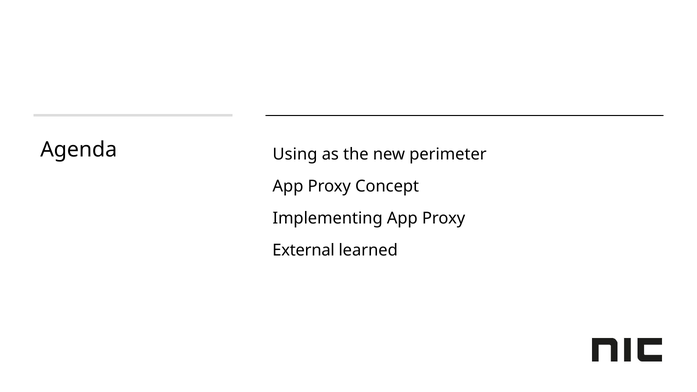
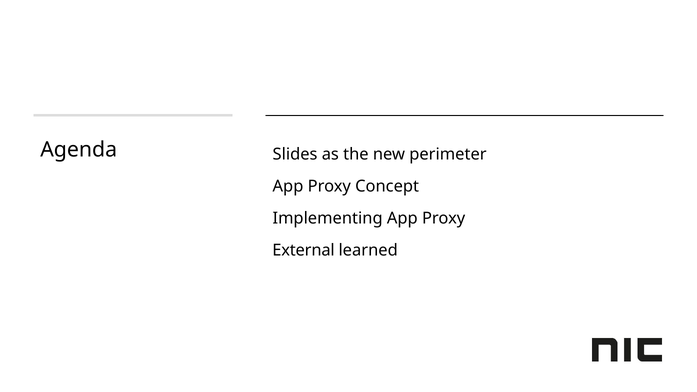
Using: Using -> Slides (295, 154)
